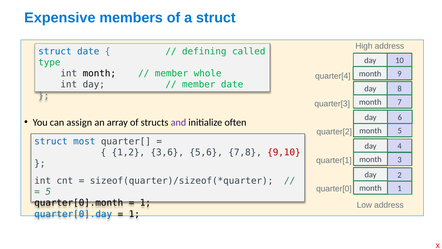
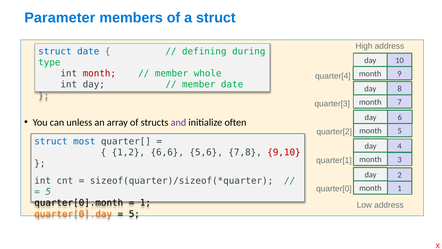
Expensive: Expensive -> Parameter (60, 18)
called: called -> during (249, 51)
month colour: black -> red (99, 73)
assign: assign -> unless (79, 122)
3,6: 3,6 -> 6,6 (167, 152)
quarter[0].day colour: blue -> orange (73, 214)
1: 1 -> 5 (134, 214)
